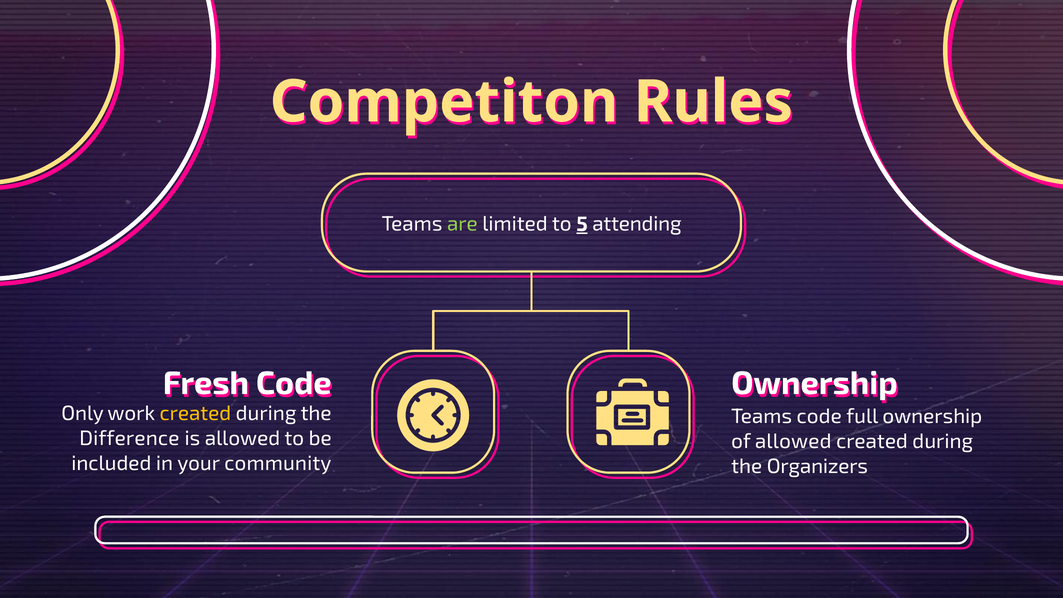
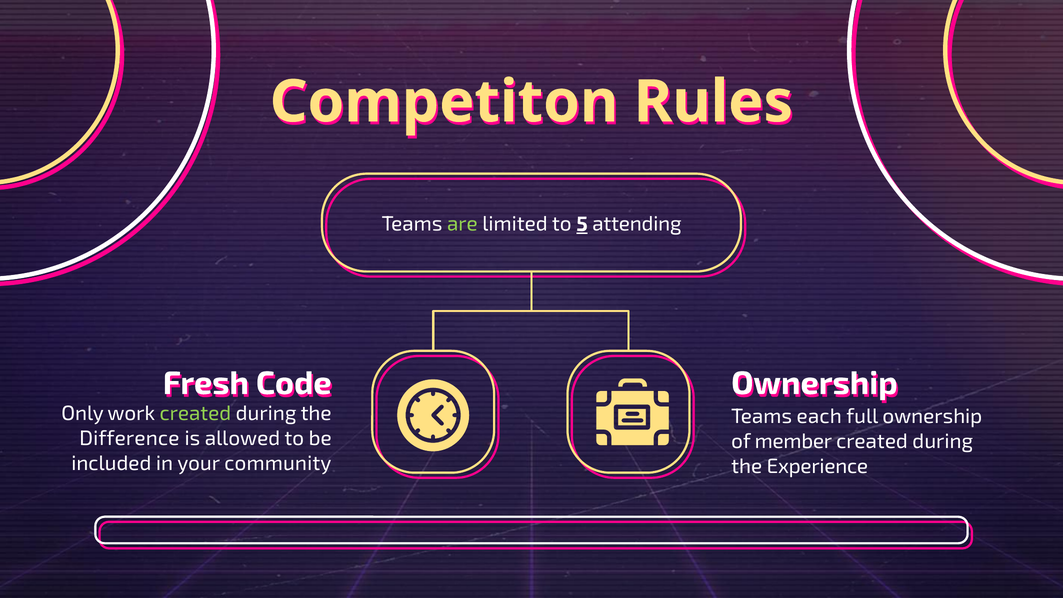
created colour: yellow -> light green (195, 414)
Teams code: code -> each (819, 417)
of allowed: allowed -> member (793, 441)
Organizers: Organizers -> Experience (817, 466)
